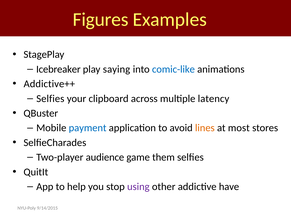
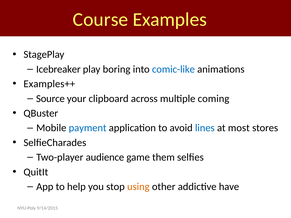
Figures: Figures -> Course (100, 20)
saying: saying -> boring (117, 69)
Addictive++: Addictive++ -> Examples++ (49, 84)
Selfies: Selfies -> Source (50, 99)
latency: latency -> coming (214, 99)
lines colour: orange -> blue (205, 128)
using colour: purple -> orange (138, 187)
